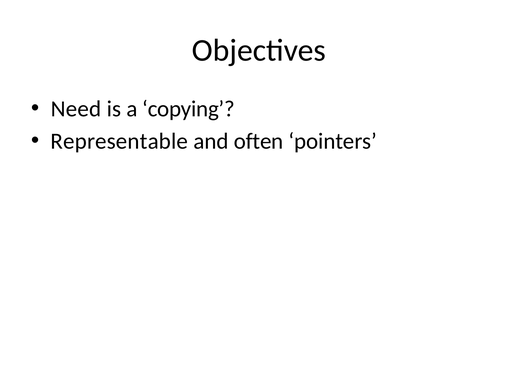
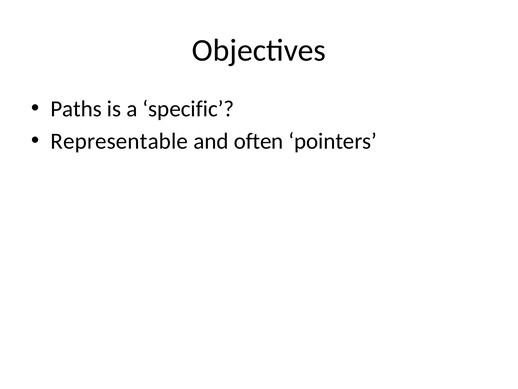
Need: Need -> Paths (76, 109)
copying: copying -> specific (188, 109)
